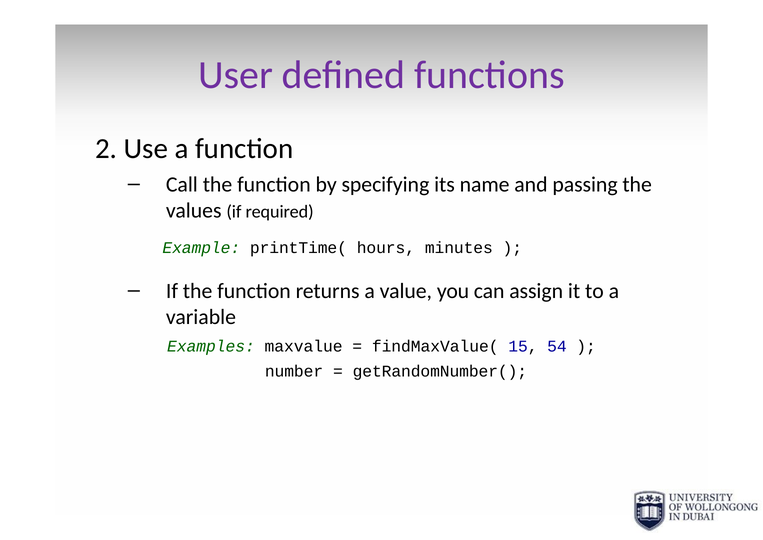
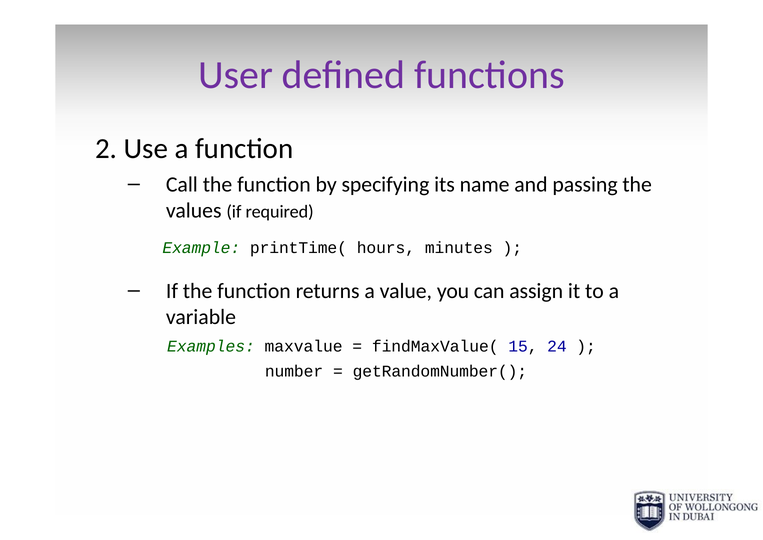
54: 54 -> 24 (557, 346)
